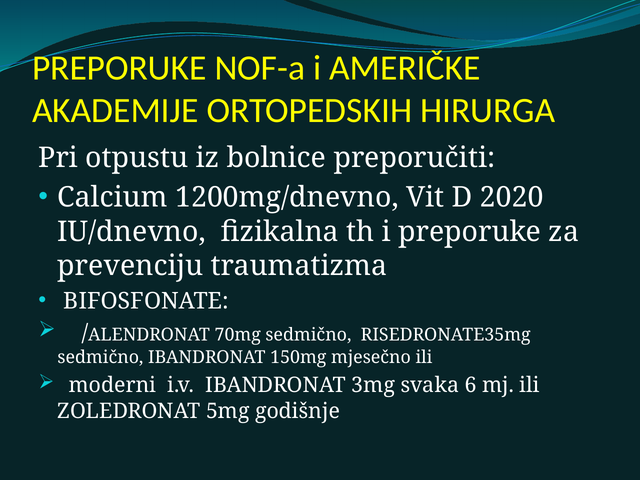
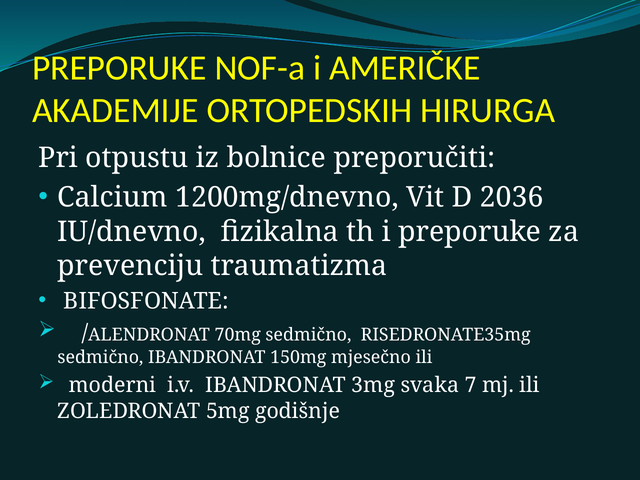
2020: 2020 -> 2036 (512, 198)
6: 6 -> 7 (470, 385)
